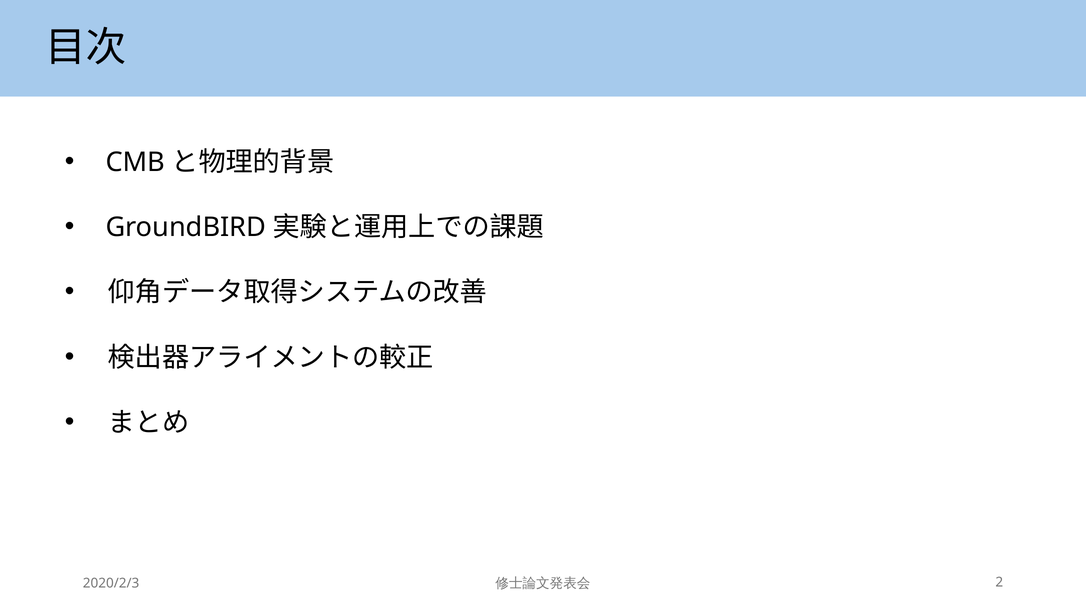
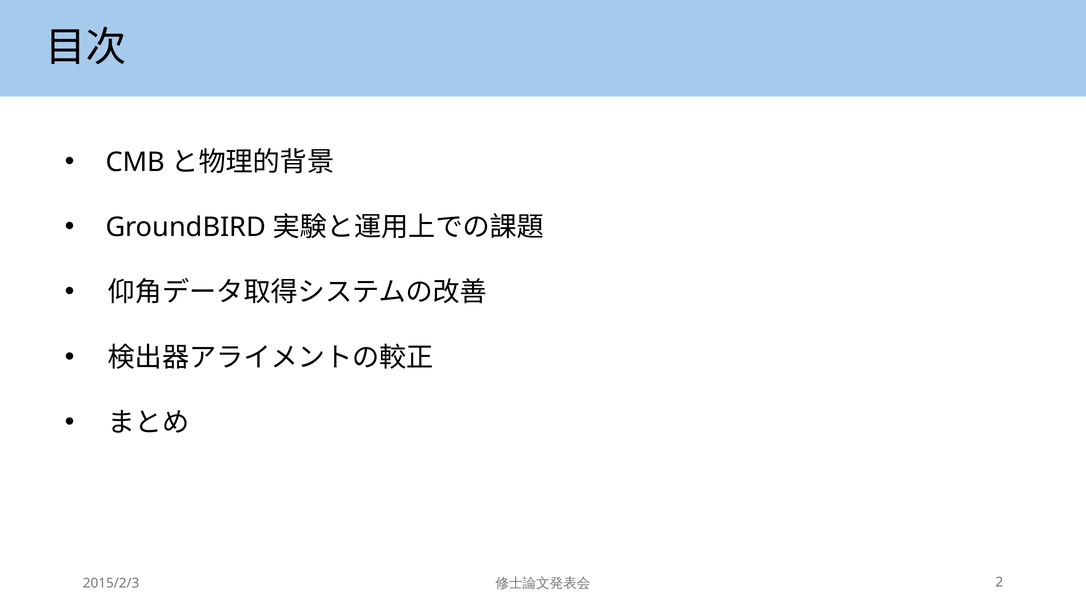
2020/2/3: 2020/2/3 -> 2015/2/3 (111, 583)
